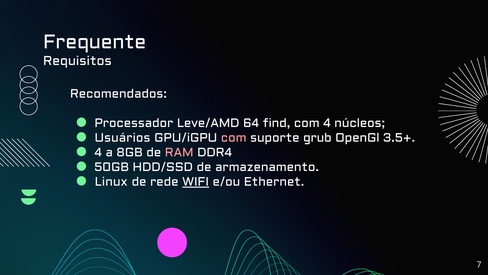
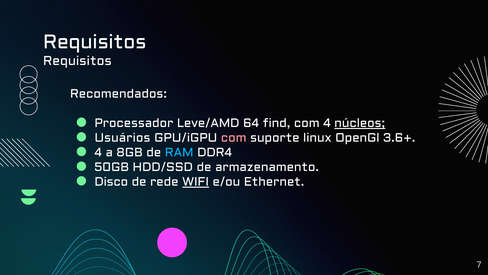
Frequente: Frequente -> Requisitos (95, 42)
núcleos underline: none -> present (360, 123)
grub: grub -> linux (317, 138)
3.5+: 3.5+ -> 3.6+ (399, 138)
RAM colour: pink -> light blue (179, 152)
Linux: Linux -> Disco (111, 182)
